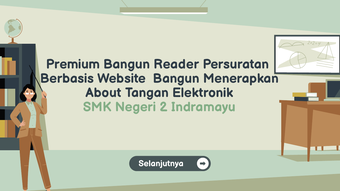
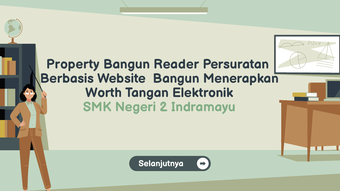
Premium: Premium -> Property (73, 64)
About: About -> Worth (104, 93)
